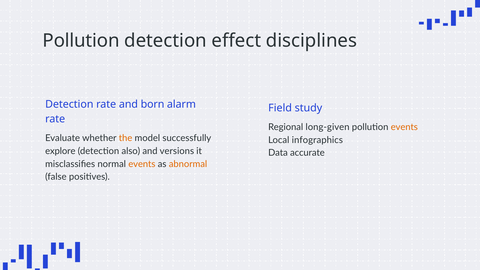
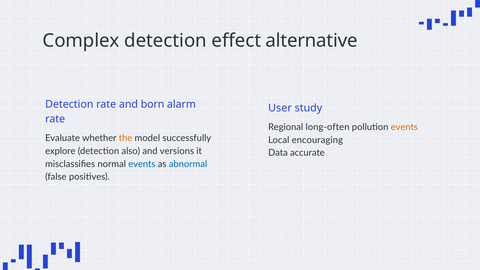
Pollution: Pollution -> Complex (81, 41)
disciplines: disciplines -> alternative (312, 41)
Field: Field -> User (280, 108)
long-given: long-given -> long-often (328, 127)
infographics: infographics -> encouraging (317, 140)
events colour: orange -> blue (142, 164)
abnormal colour: orange -> blue (188, 164)
